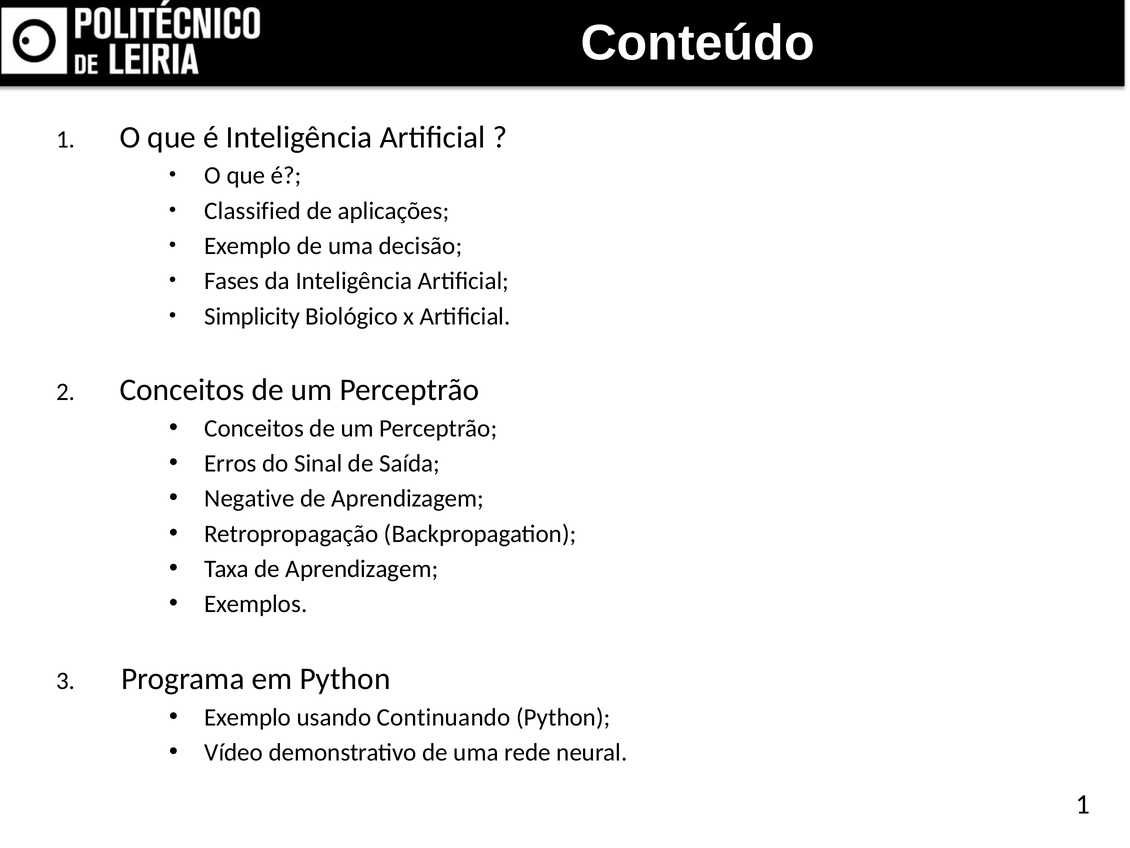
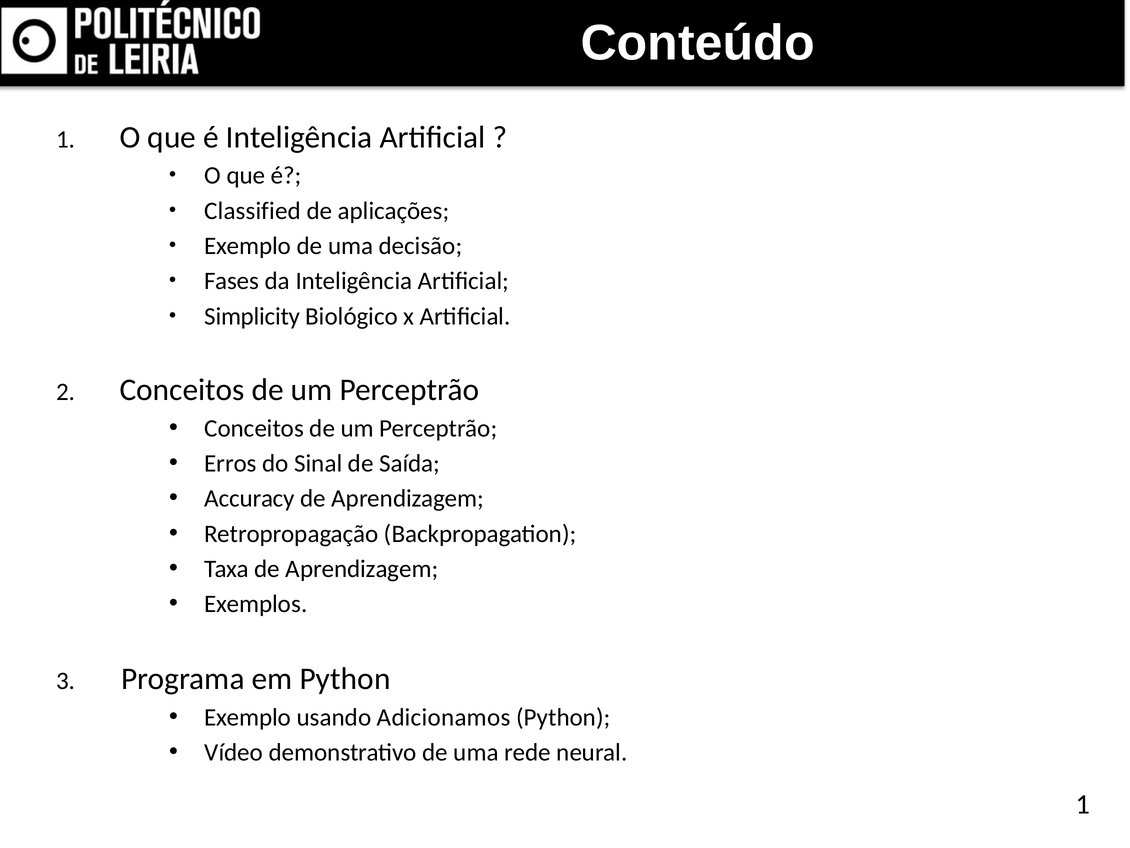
Negative: Negative -> Accuracy (250, 498)
Continuando: Continuando -> Adicionamos (444, 717)
